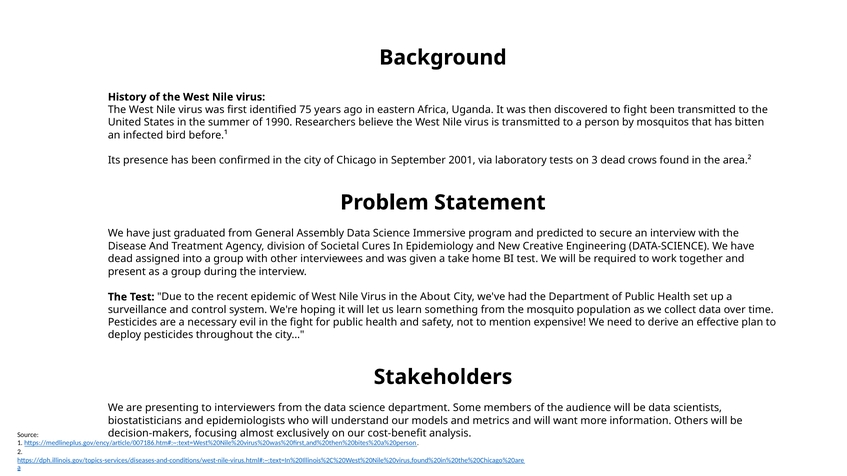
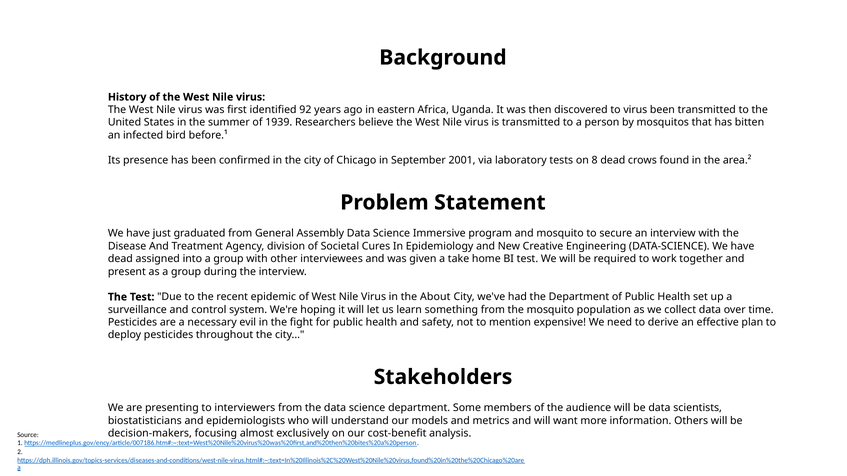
75: 75 -> 92 (305, 110)
to fight: fight -> virus (635, 110)
1990: 1990 -> 1939 (279, 123)
3: 3 -> 8 (595, 161)
and predicted: predicted -> mosquito (560, 234)
